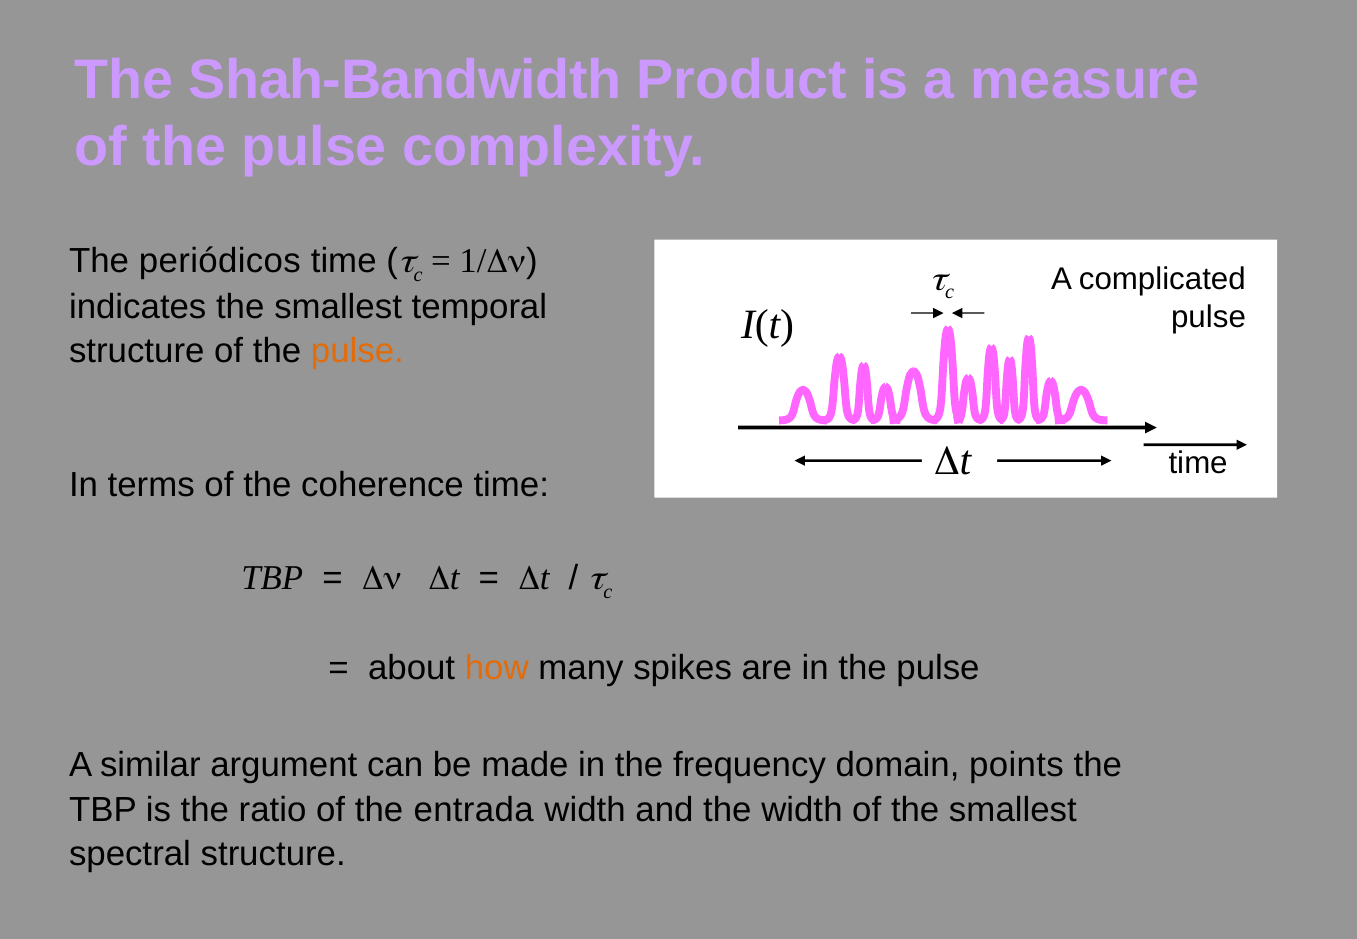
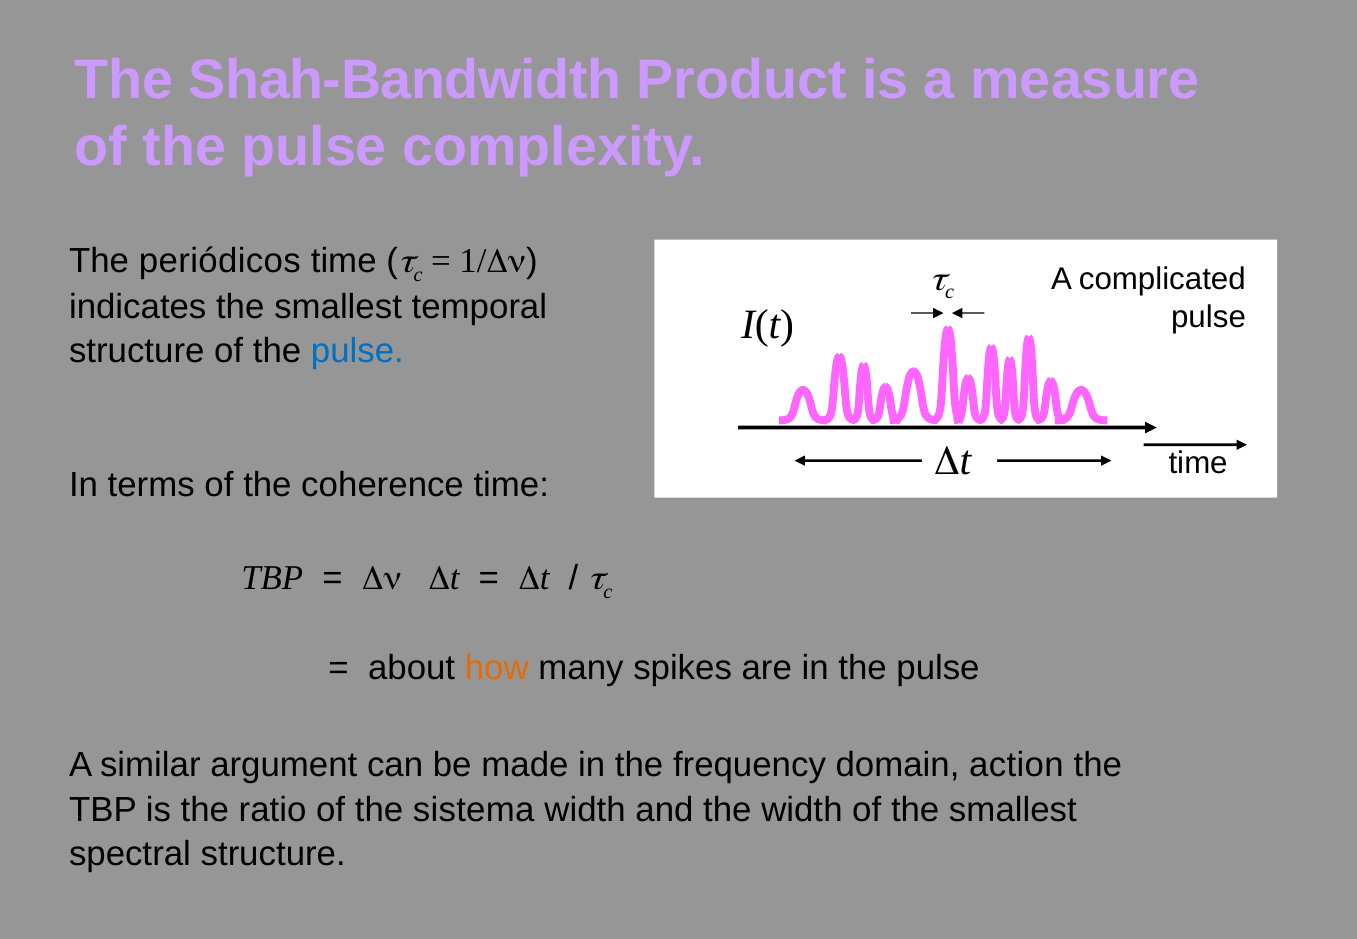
pulse colour: orange -> blue (357, 351)
points: points -> action (1016, 766)
entrada: entrada -> sistema (474, 810)
